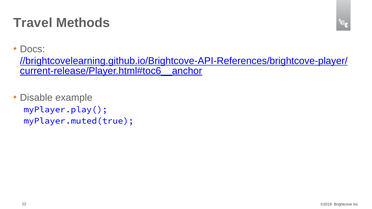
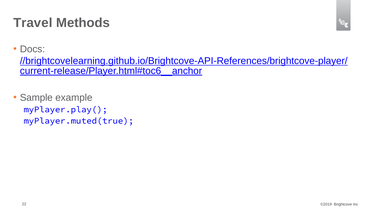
Disable: Disable -> Sample (36, 98)
